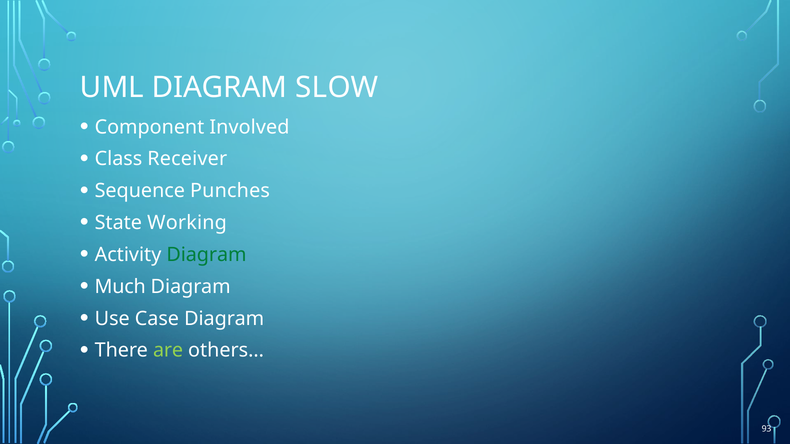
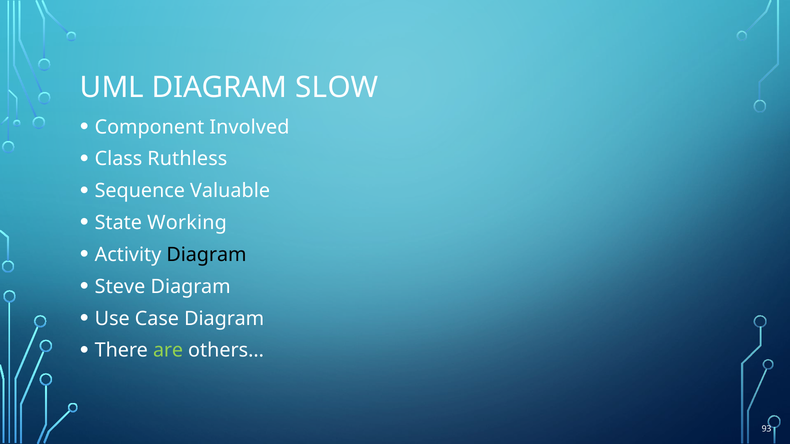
Receiver: Receiver -> Ruthless (187, 159)
Punches: Punches -> Valuable (230, 191)
Diagram colour: green -> black (207, 255)
Much: Much -> Steve (120, 287)
